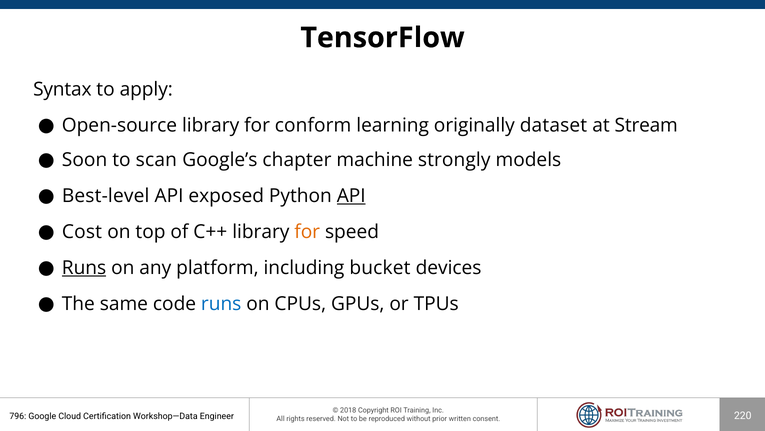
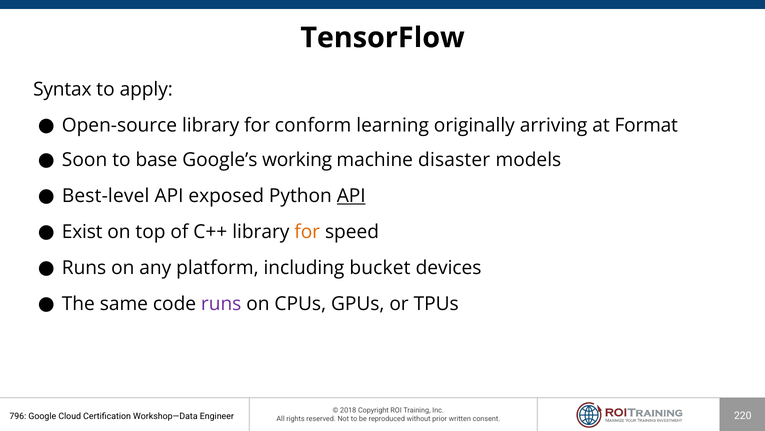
dataset: dataset -> arriving (554, 125)
Stream: Stream -> Format (646, 125)
scan: scan -> base (156, 160)
chapter: chapter -> working (297, 160)
strongly: strongly -> disaster (454, 160)
Cost: Cost -> Exist (82, 231)
Runs underline: present -> none (84, 267)
runs colour: blue -> purple (221, 303)
